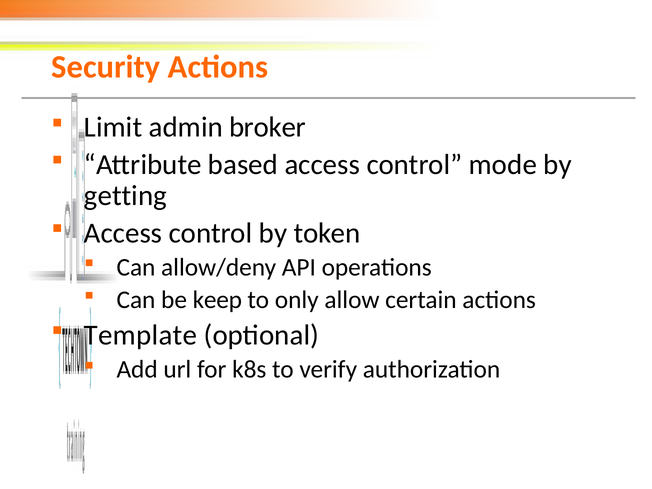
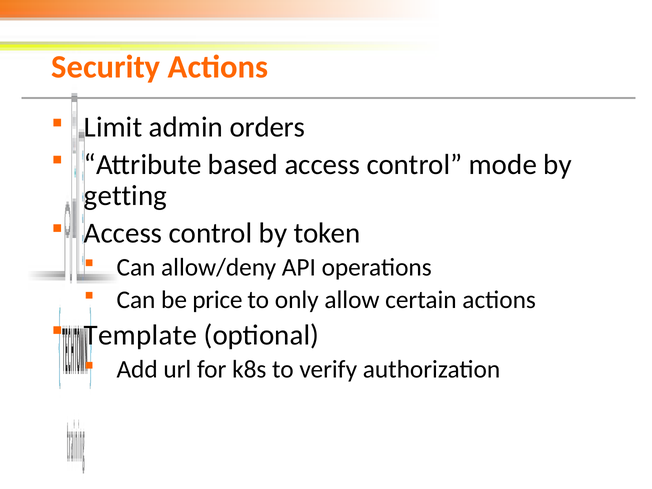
broker: broker -> orders (267, 127)
keep: keep -> price (217, 300)
